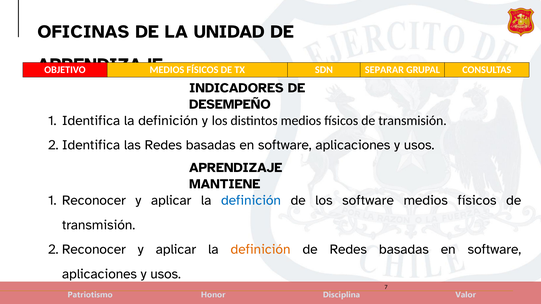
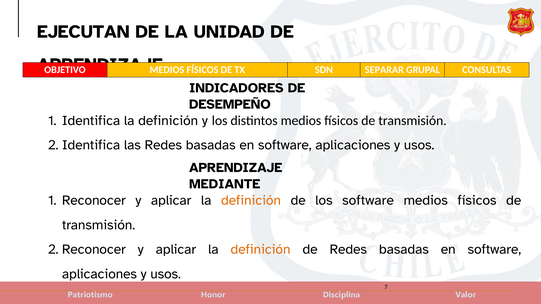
OFICINAS: OFICINAS -> EJECUTAN (83, 32)
MANTIENE: MANTIENE -> MEDIANTE (225, 184)
definición colour: blue -> orange (251, 201)
